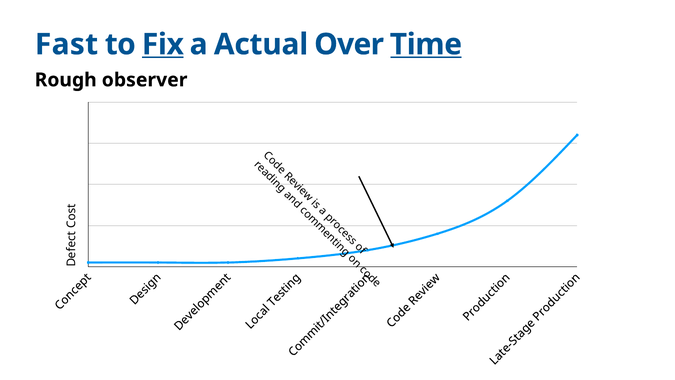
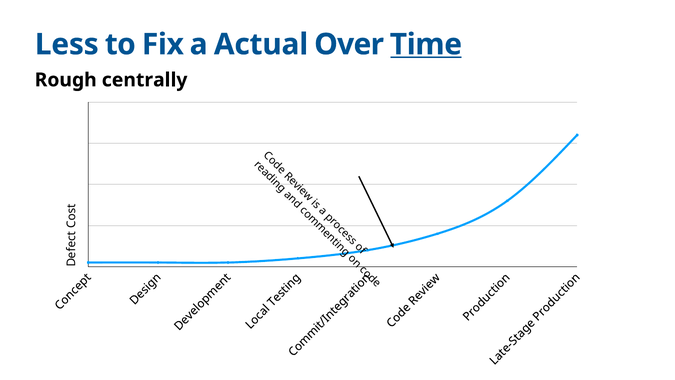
Fast: Fast -> Less (67, 44)
Fix underline: present -> none (163, 44)
observer: observer -> centrally (145, 80)
